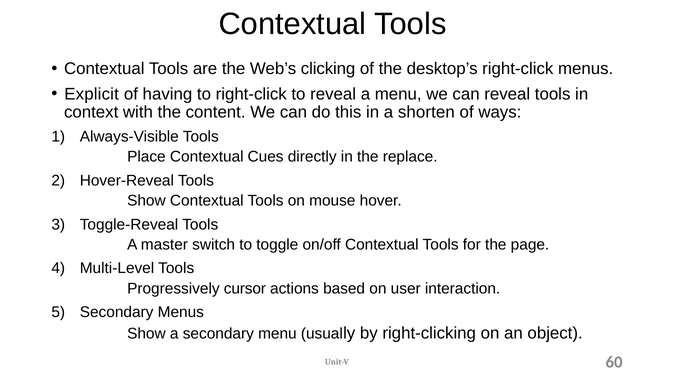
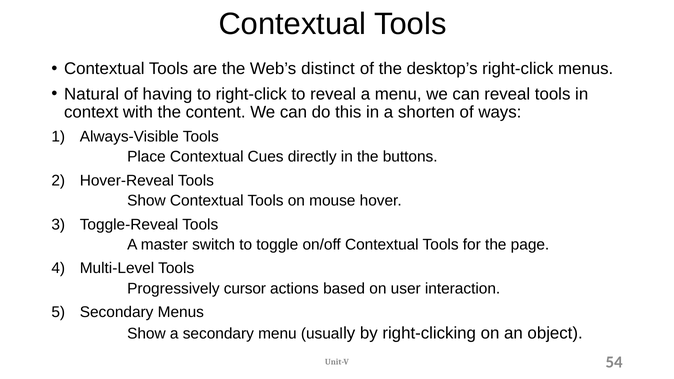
clicking: clicking -> distinct (328, 69)
Explicit: Explicit -> Natural (92, 94)
replace: replace -> buttons (410, 157)
60: 60 -> 54 (614, 362)
